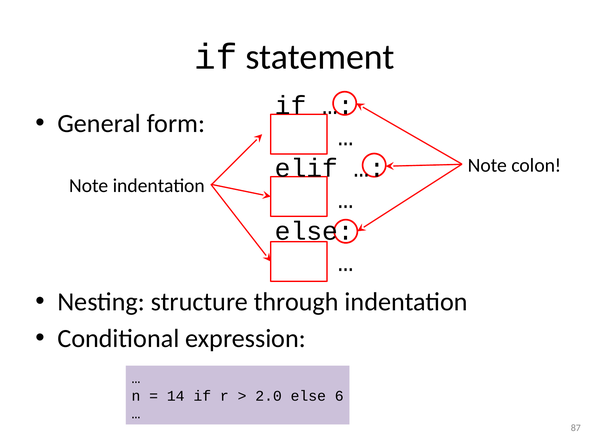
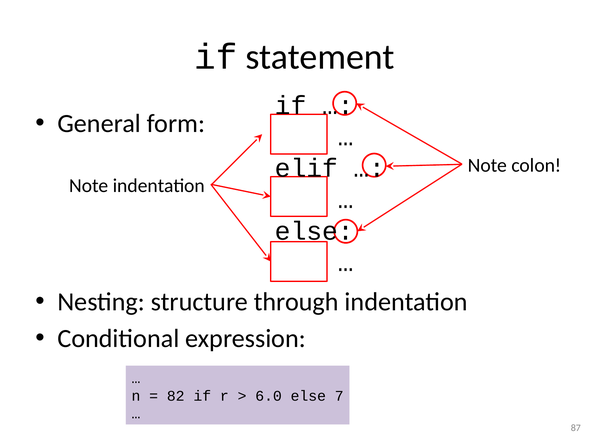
14: 14 -> 82 (176, 396)
2.0: 2.0 -> 6.0 (269, 396)
6: 6 -> 7 (339, 396)
